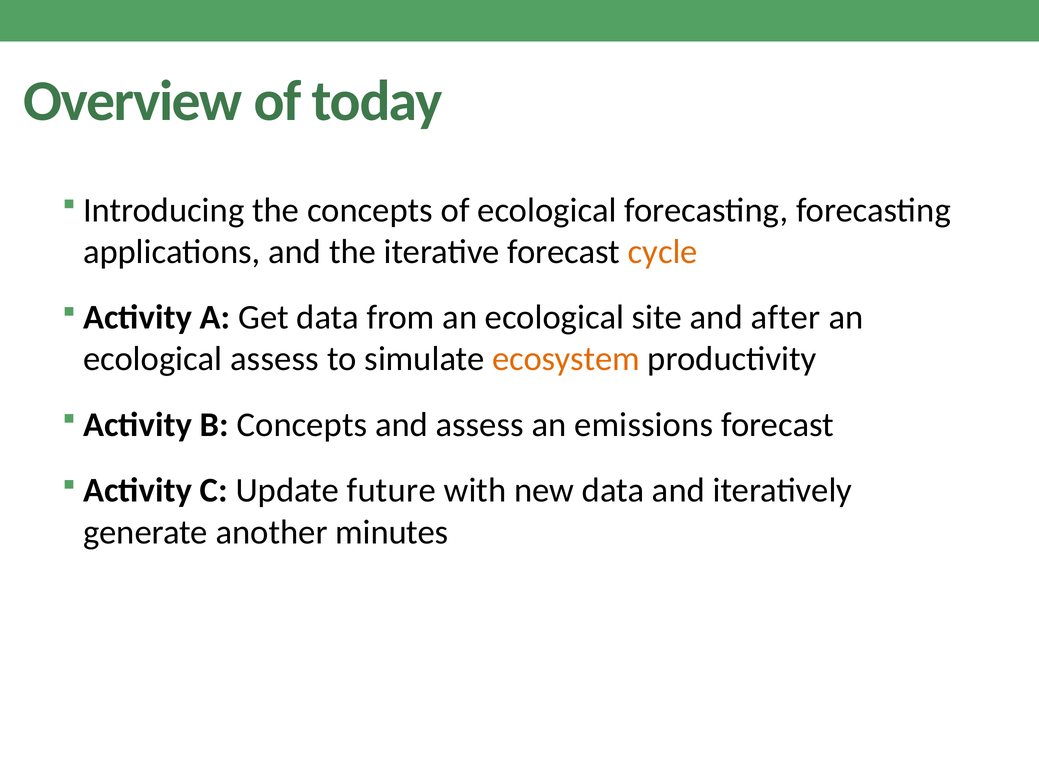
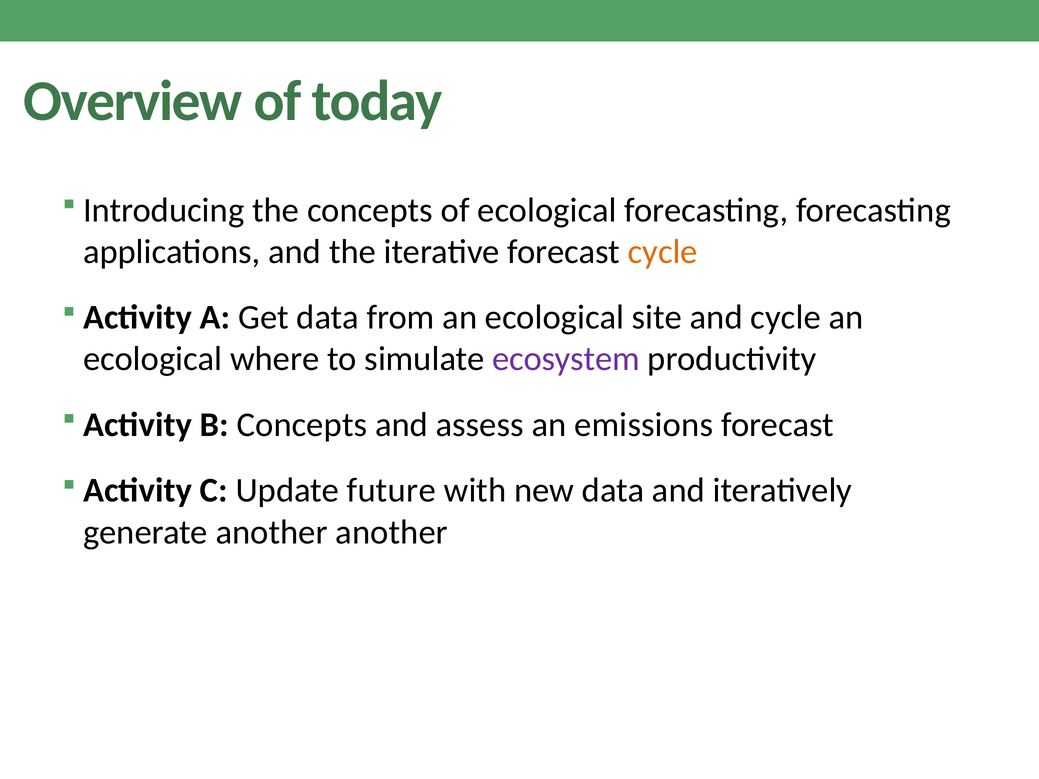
and after: after -> cycle (786, 318)
ecological assess: assess -> where (275, 359)
ecosystem colour: orange -> purple (566, 359)
another minutes: minutes -> another (392, 532)
